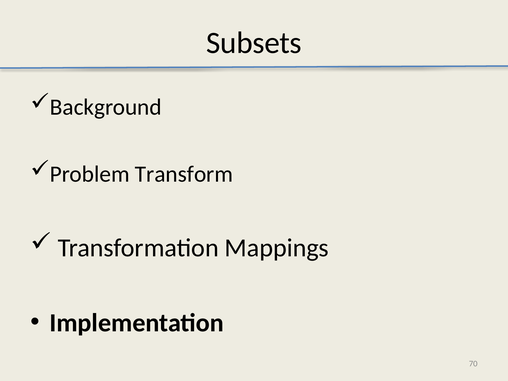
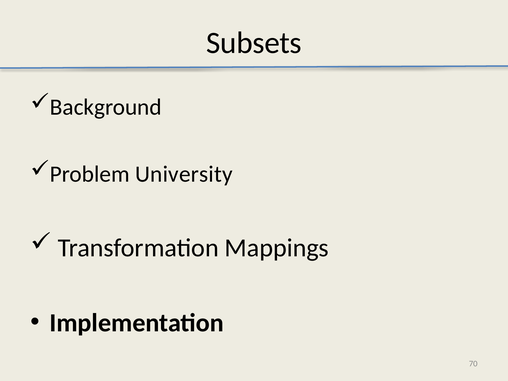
Transform: Transform -> University (184, 174)
